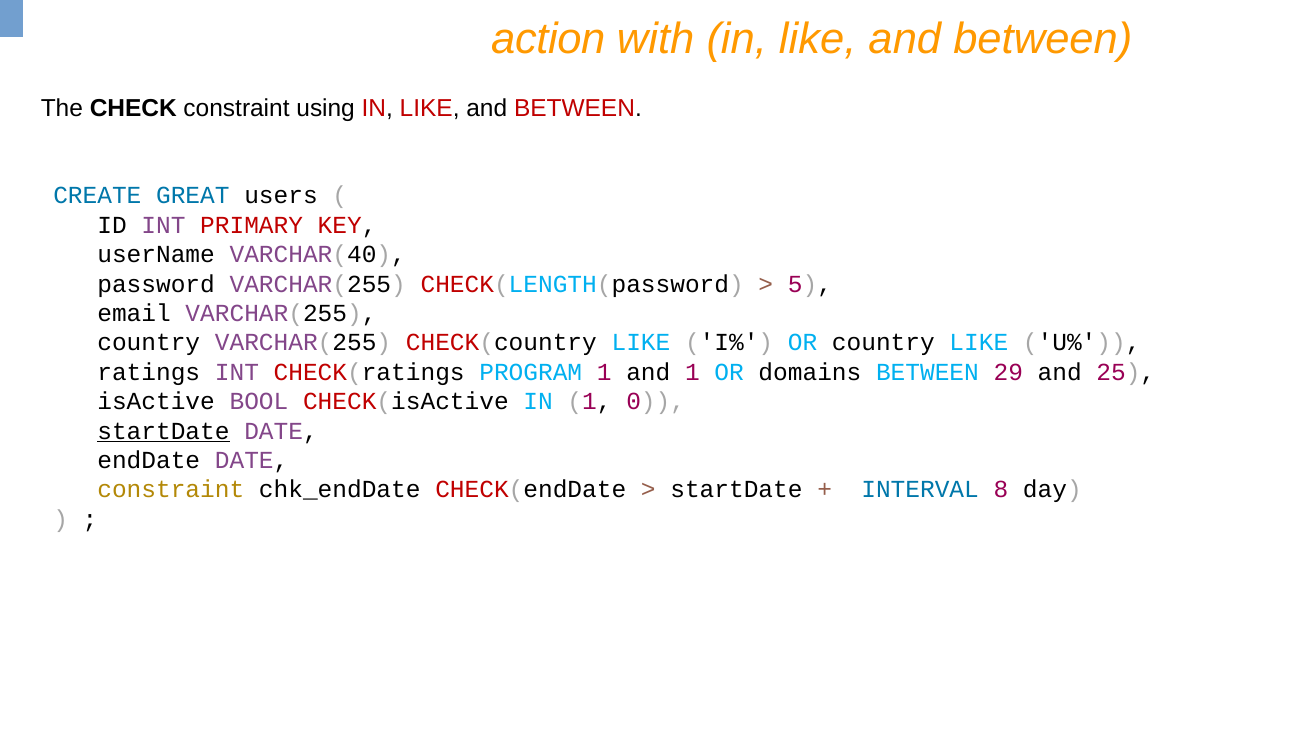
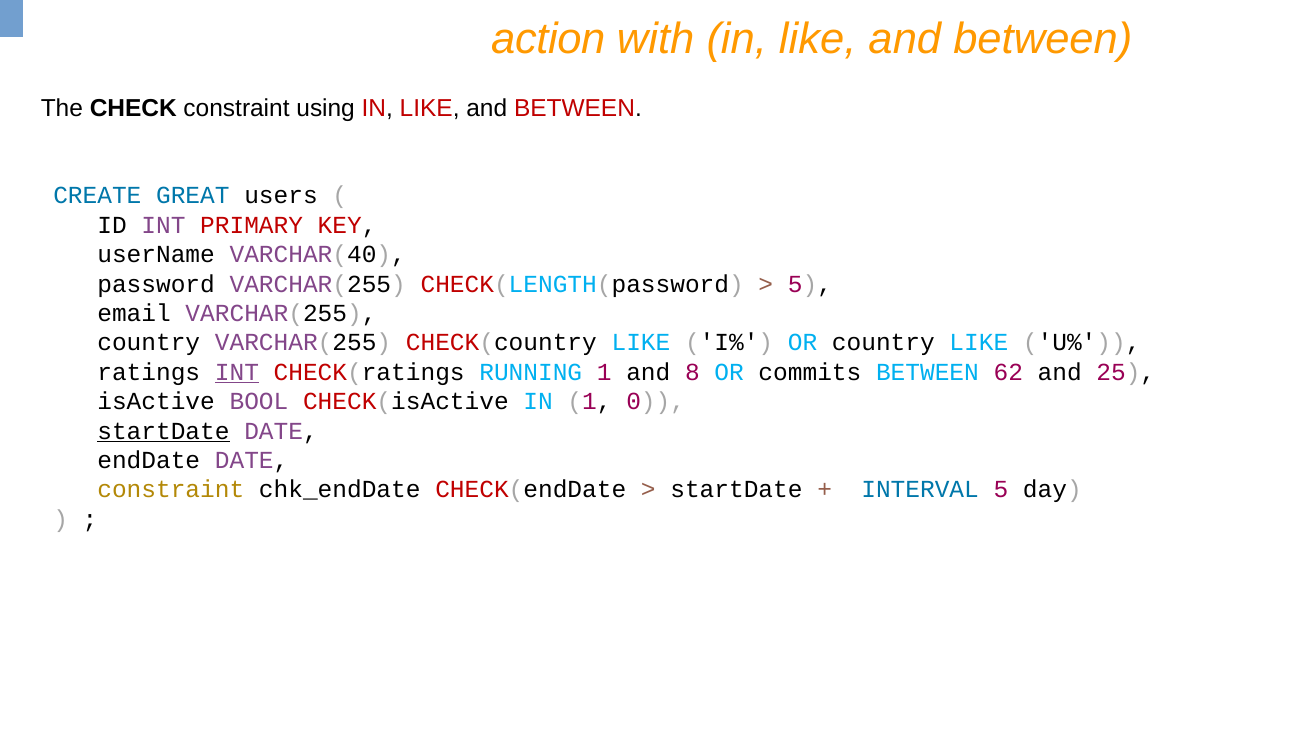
INT underline: none -> present (237, 372)
PROGRAM: PROGRAM -> RUNNING (531, 372)
and 1: 1 -> 8 (692, 372)
domains: domains -> commits (810, 372)
29: 29 -> 62 (1008, 372)
INTERVAL 8: 8 -> 5 (1001, 489)
